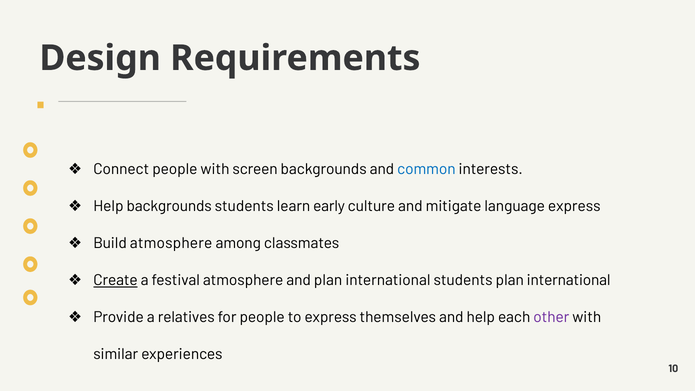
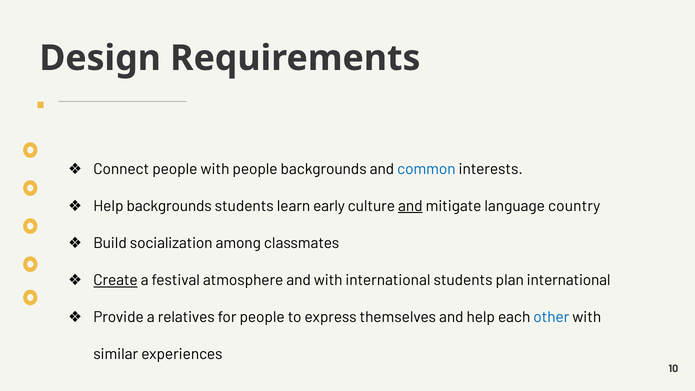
with screen: screen -> people (255, 169)
and underline: none -> present (410, 206)
language express: express -> country (574, 206)
Build atmosphere: atmosphere -> socialization (171, 243)
and plan: plan -> with (328, 280)
other colour: purple -> blue (551, 317)
